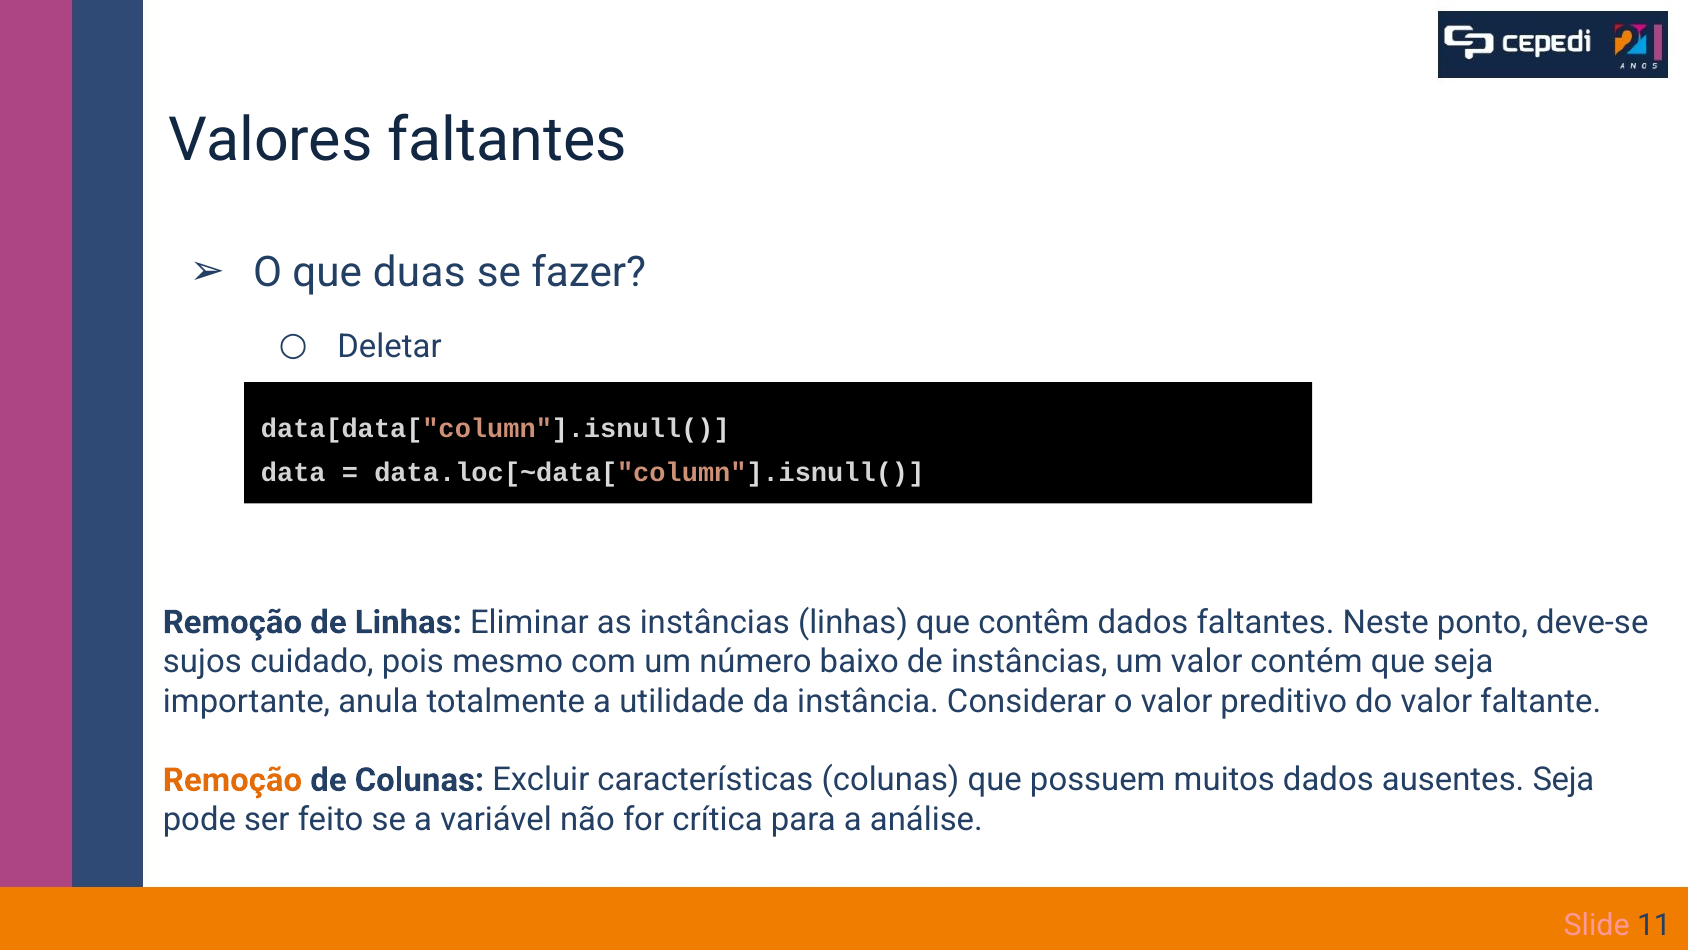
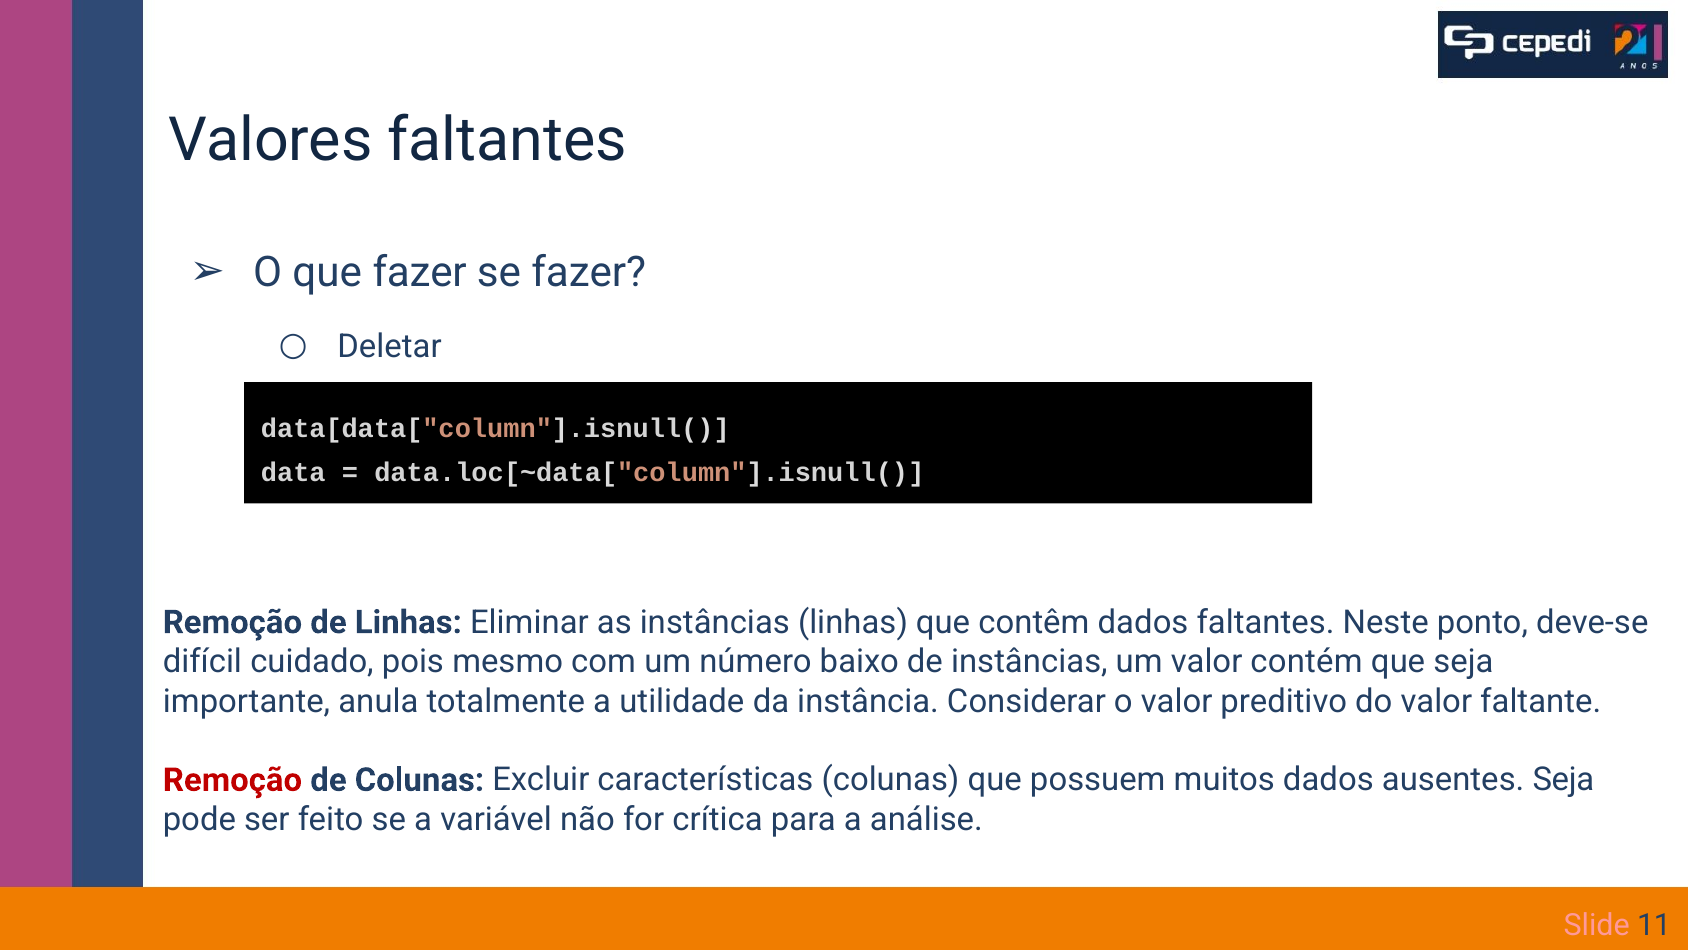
que duas: duas -> fazer (420, 273)
sujos: sujos -> difícil (202, 661)
Remoção colour: orange -> red (232, 780)
